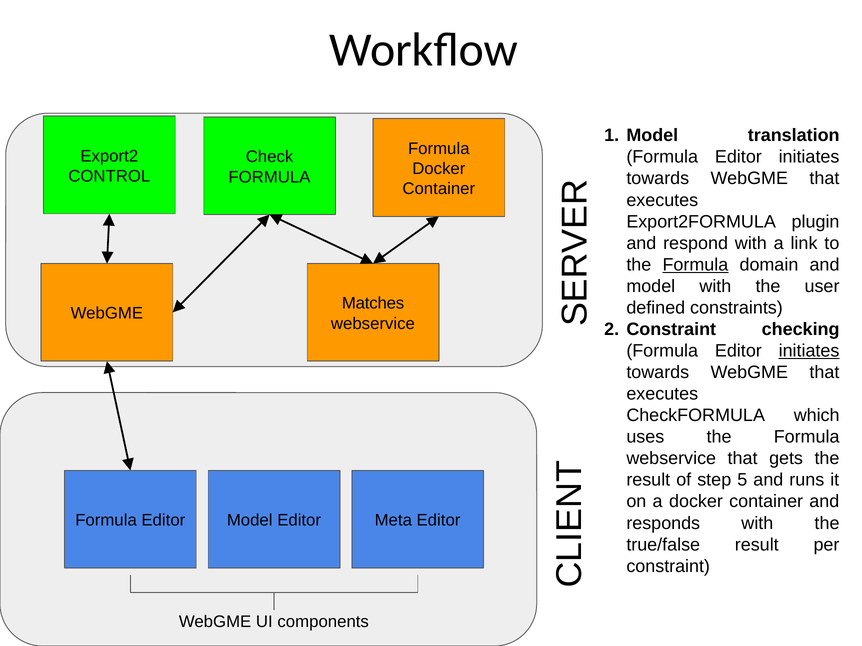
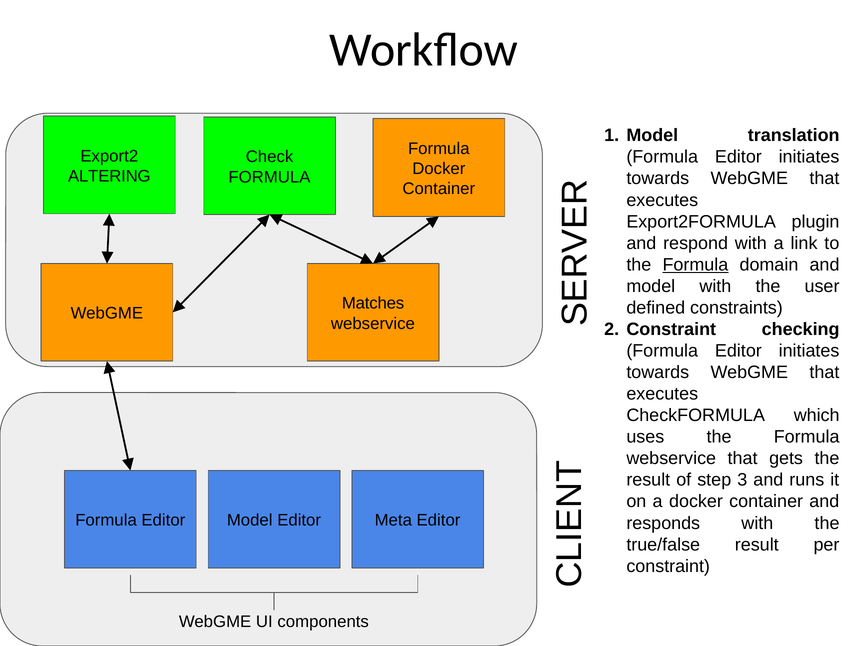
CONTROL: CONTROL -> ALTERING (109, 176)
initiates underline: present -> none (809, 351)
5: 5 -> 3 (742, 480)
